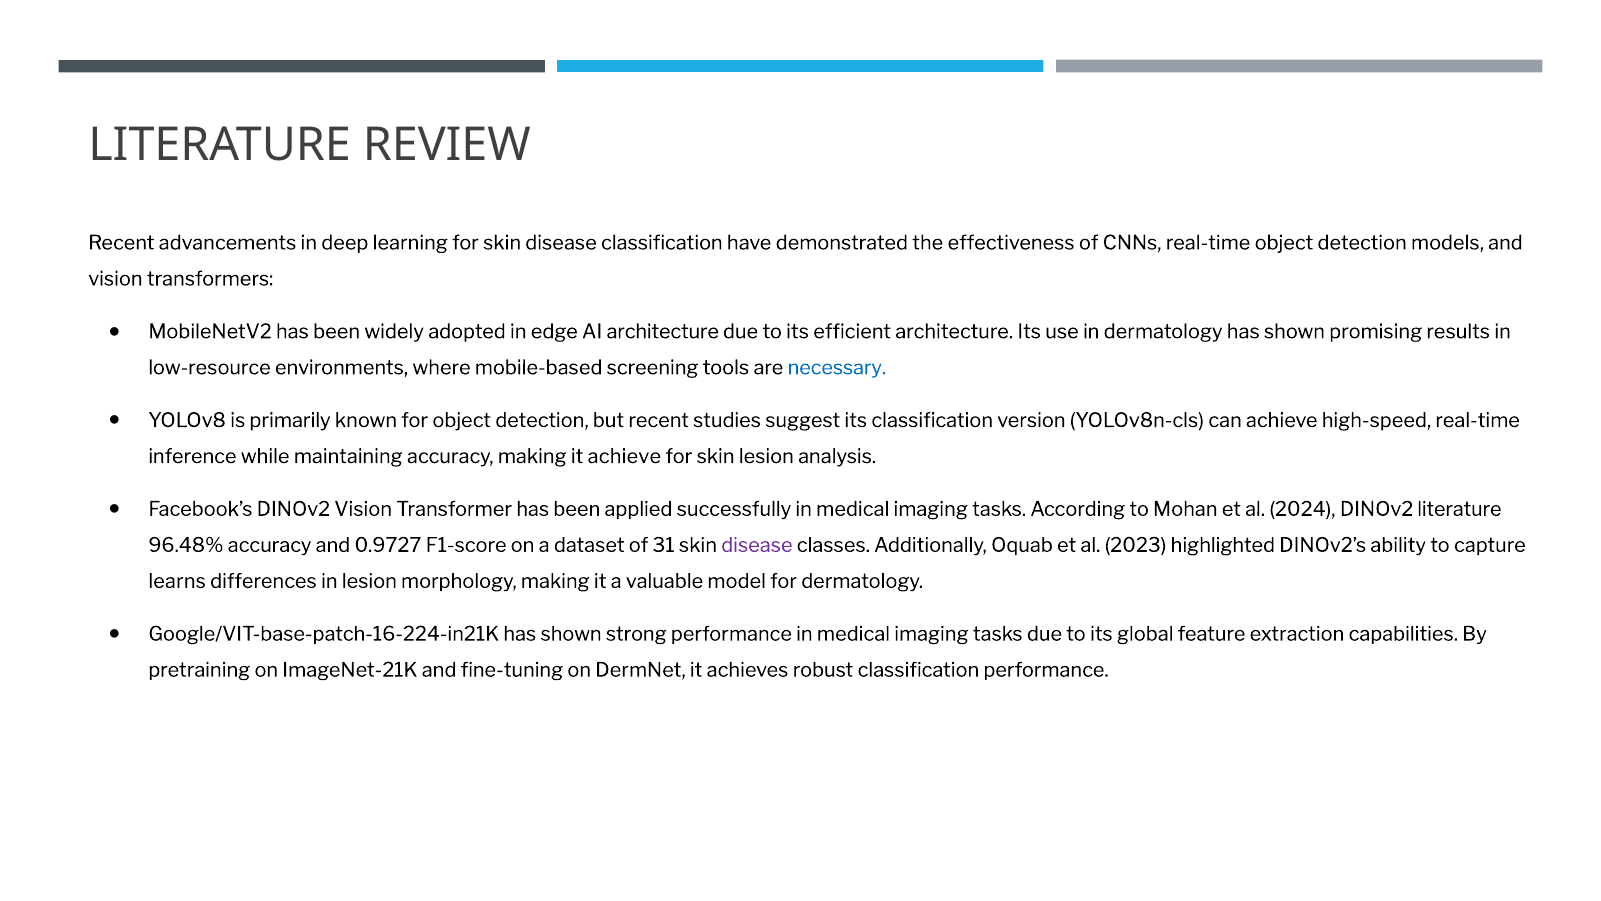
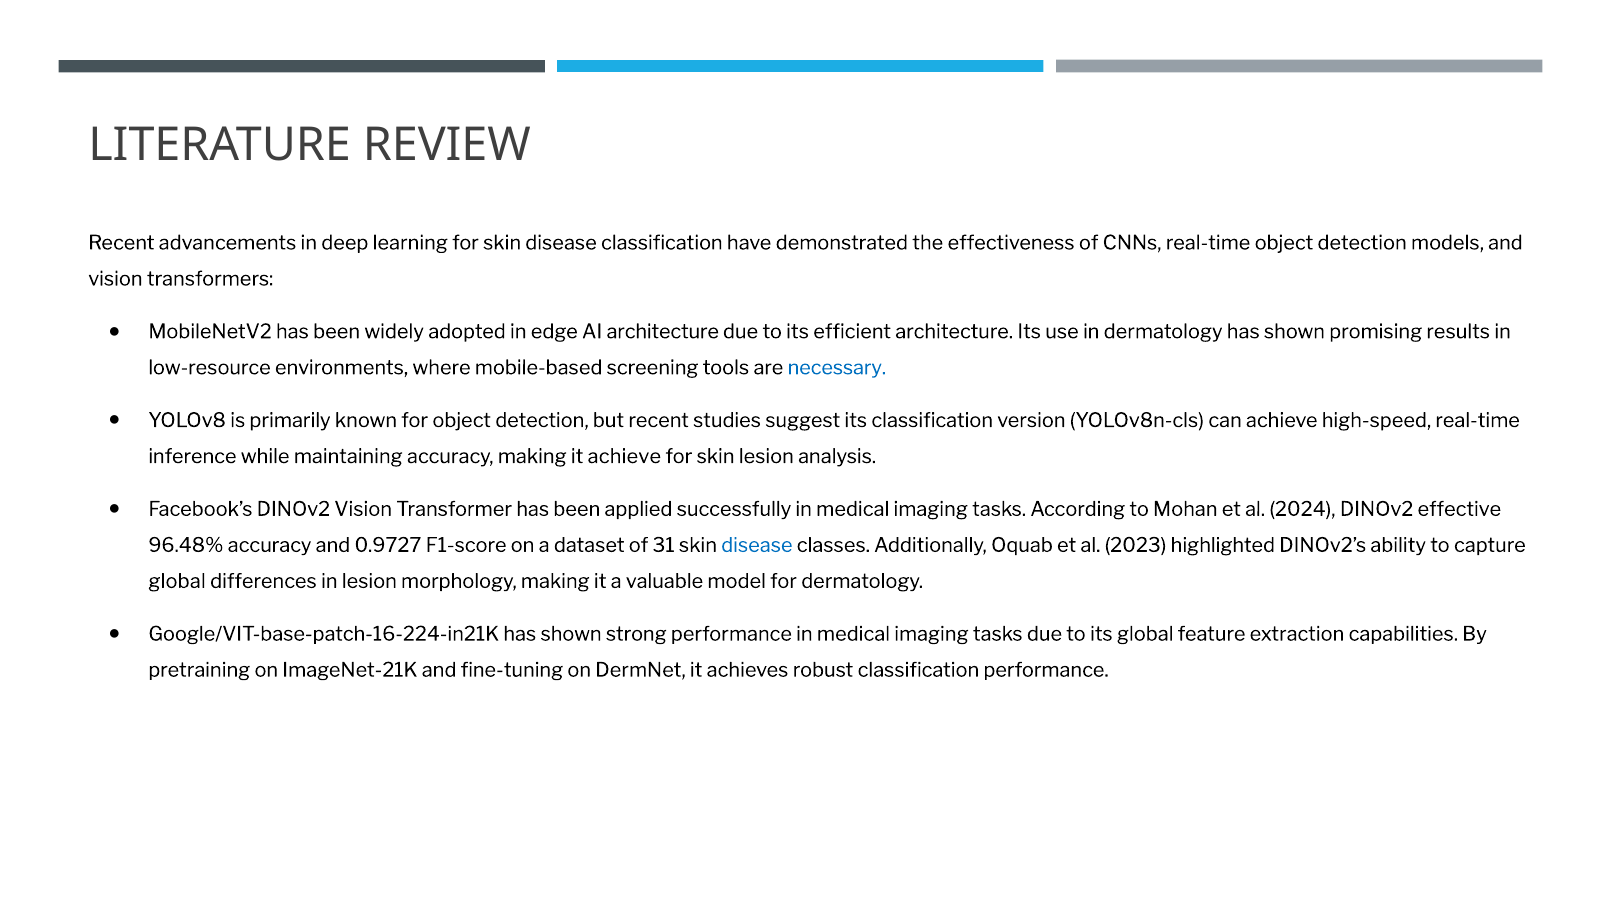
DINOv2 literature: literature -> effective (1459, 509)
disease colour: purple -> blue (757, 545)
learns: learns -> global (177, 581)
